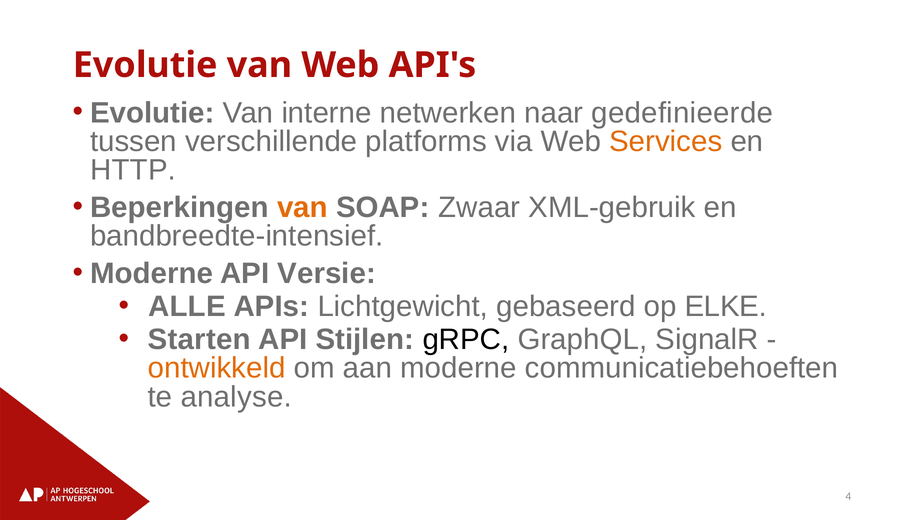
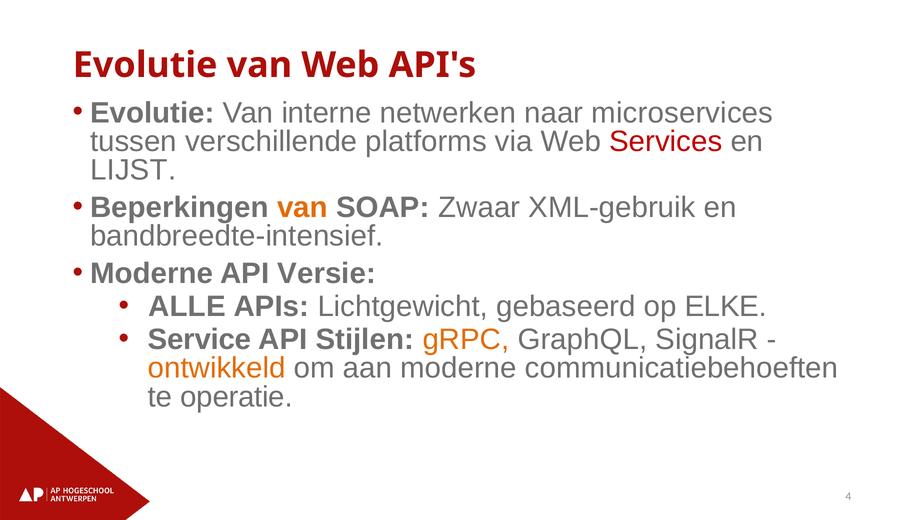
gedefinieerde: gedefinieerde -> microservices (682, 113)
Services colour: orange -> red (666, 141)
HTTP: HTTP -> LIJST (133, 170)
Starten: Starten -> Service (200, 339)
gRPC colour: black -> orange (466, 339)
analyse: analyse -> operatie (237, 397)
